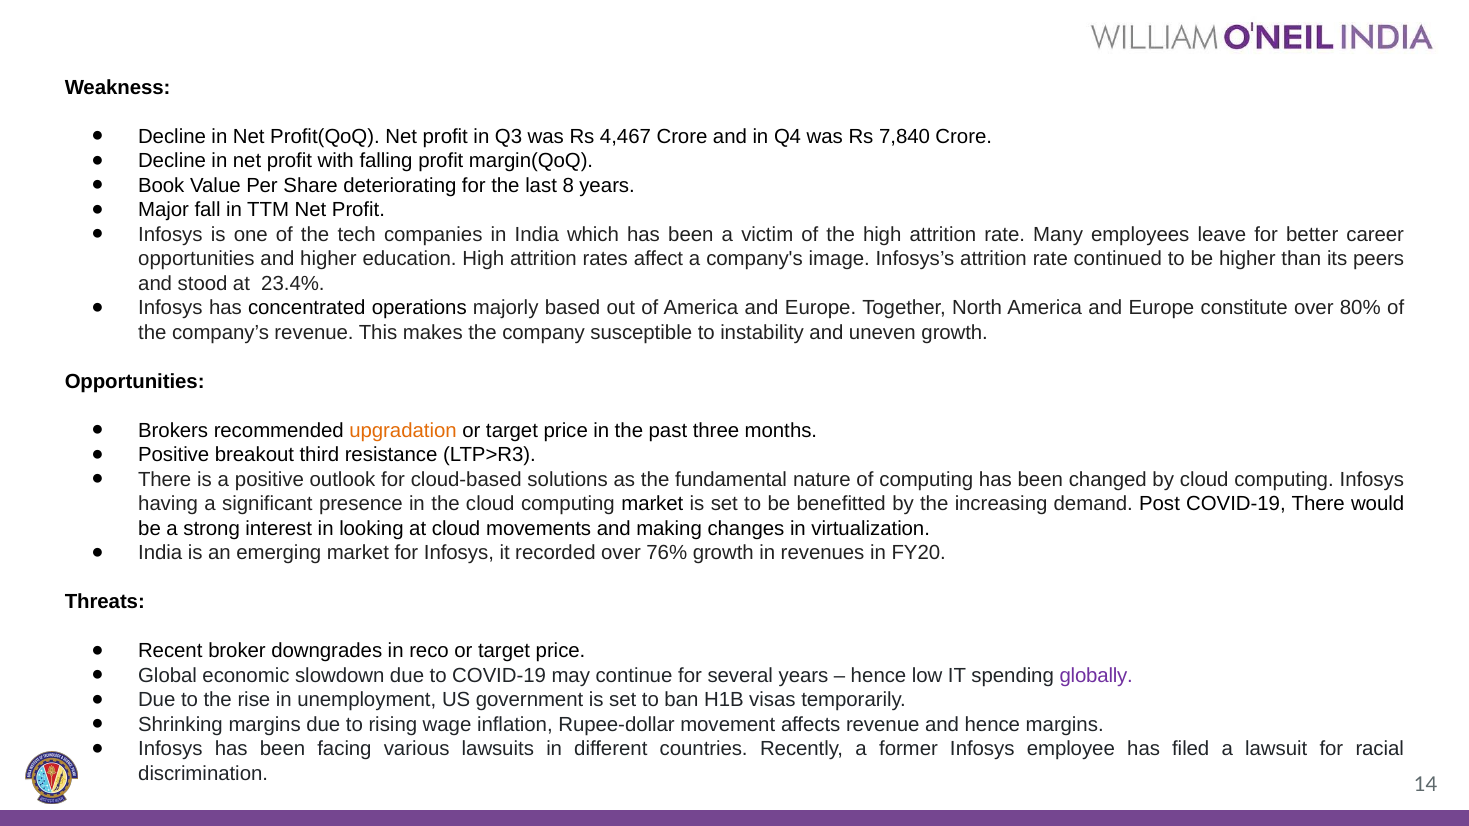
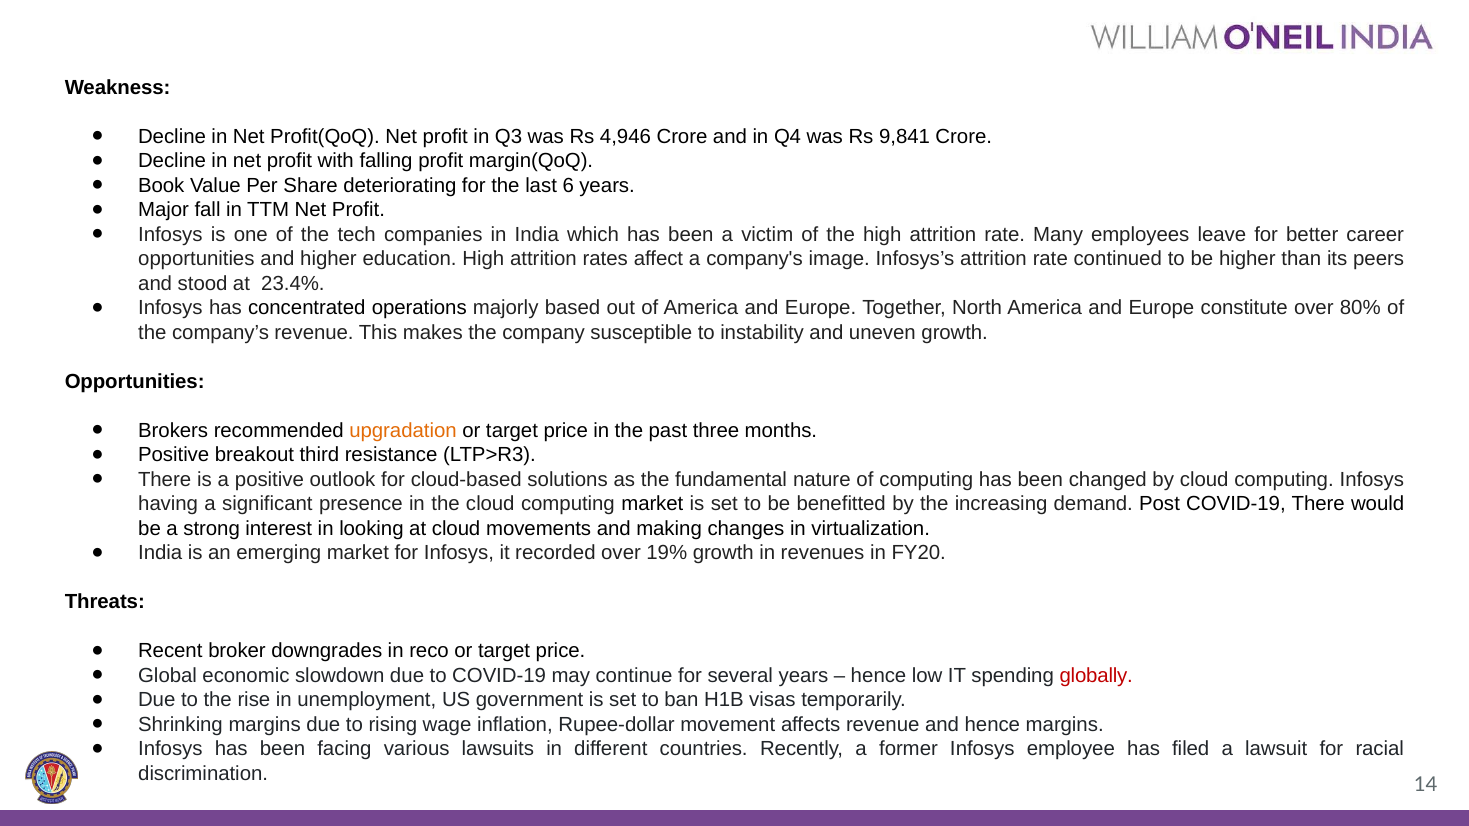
4,467: 4,467 -> 4,946 (625, 136)
7,840: 7,840 -> 9,841 (905, 136)
8: 8 -> 6 (568, 185)
76%: 76% -> 19% (667, 553)
globally colour: purple -> red (1096, 676)
